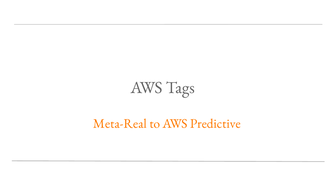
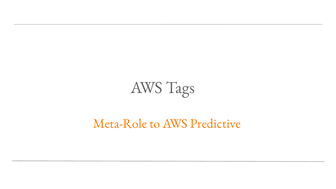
Meta-Real: Meta-Real -> Meta-Role (120, 123)
